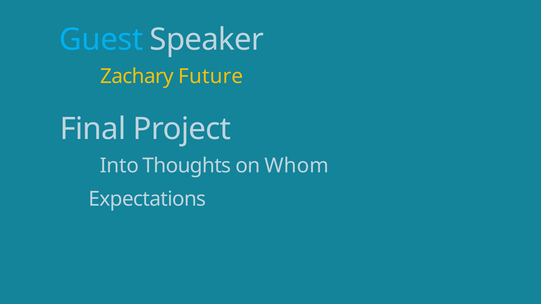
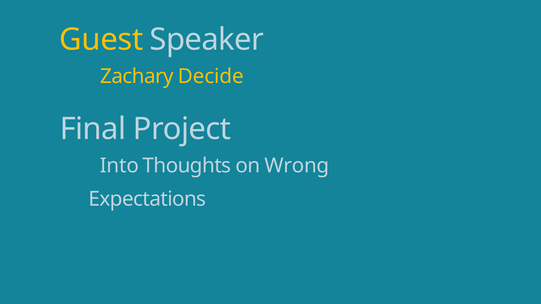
Guest colour: light blue -> yellow (101, 40)
Future: Future -> Decide (211, 77)
Whom: Whom -> Wrong (297, 166)
